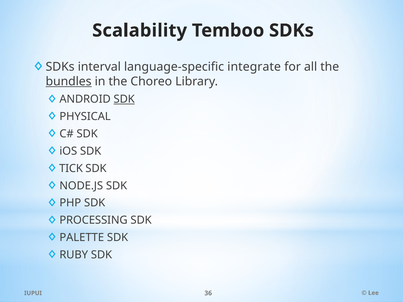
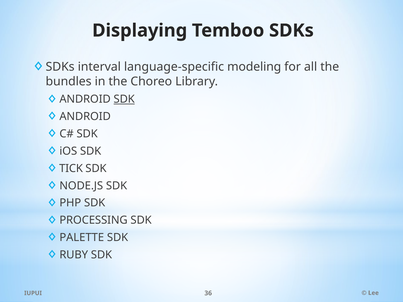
Scalability: Scalability -> Displaying (140, 31)
integrate: integrate -> modeling (254, 67)
bundles underline: present -> none (69, 81)
PHYSICAL: PHYSICAL -> ANDROID (85, 117)
